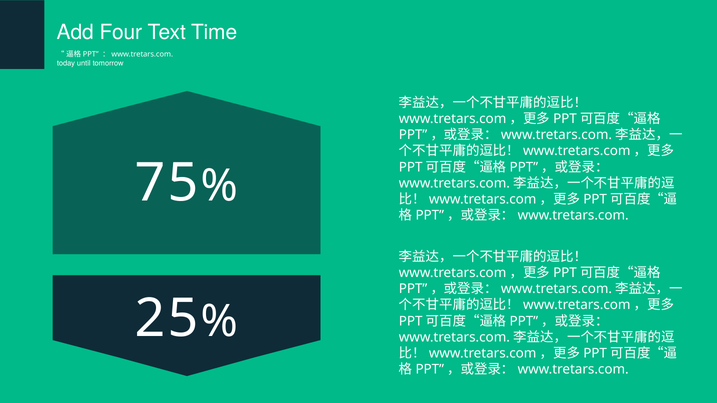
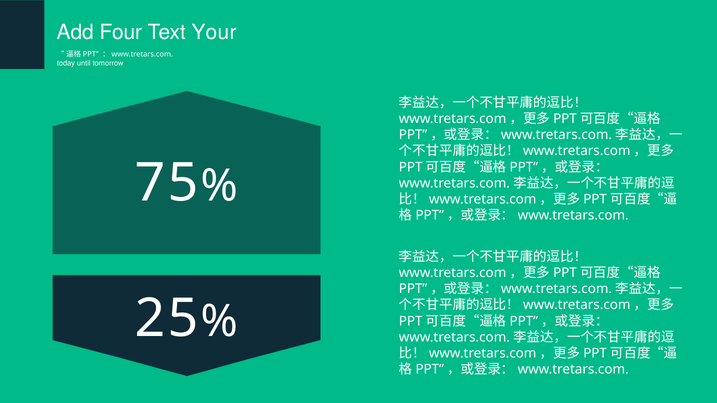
Time: Time -> Your (214, 32)
